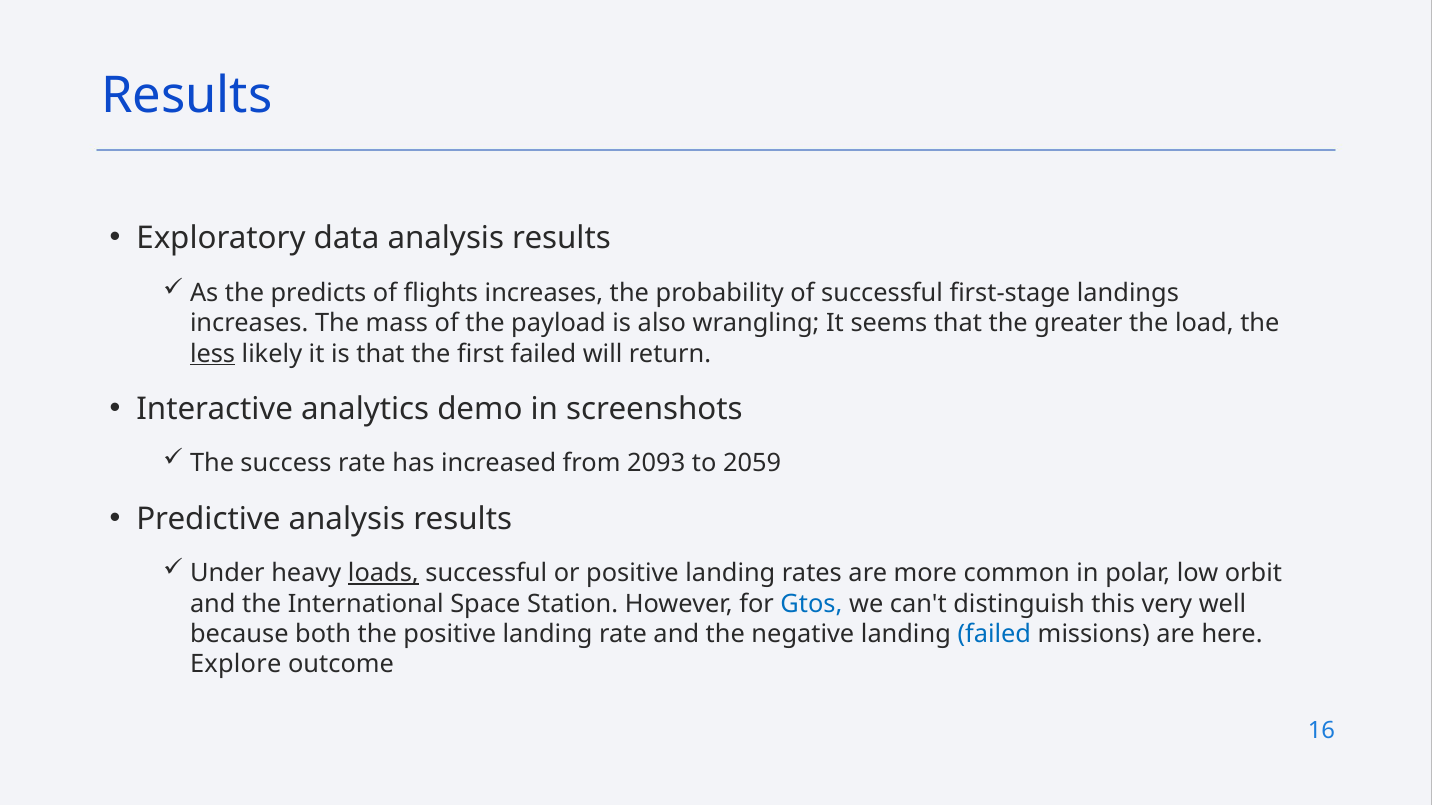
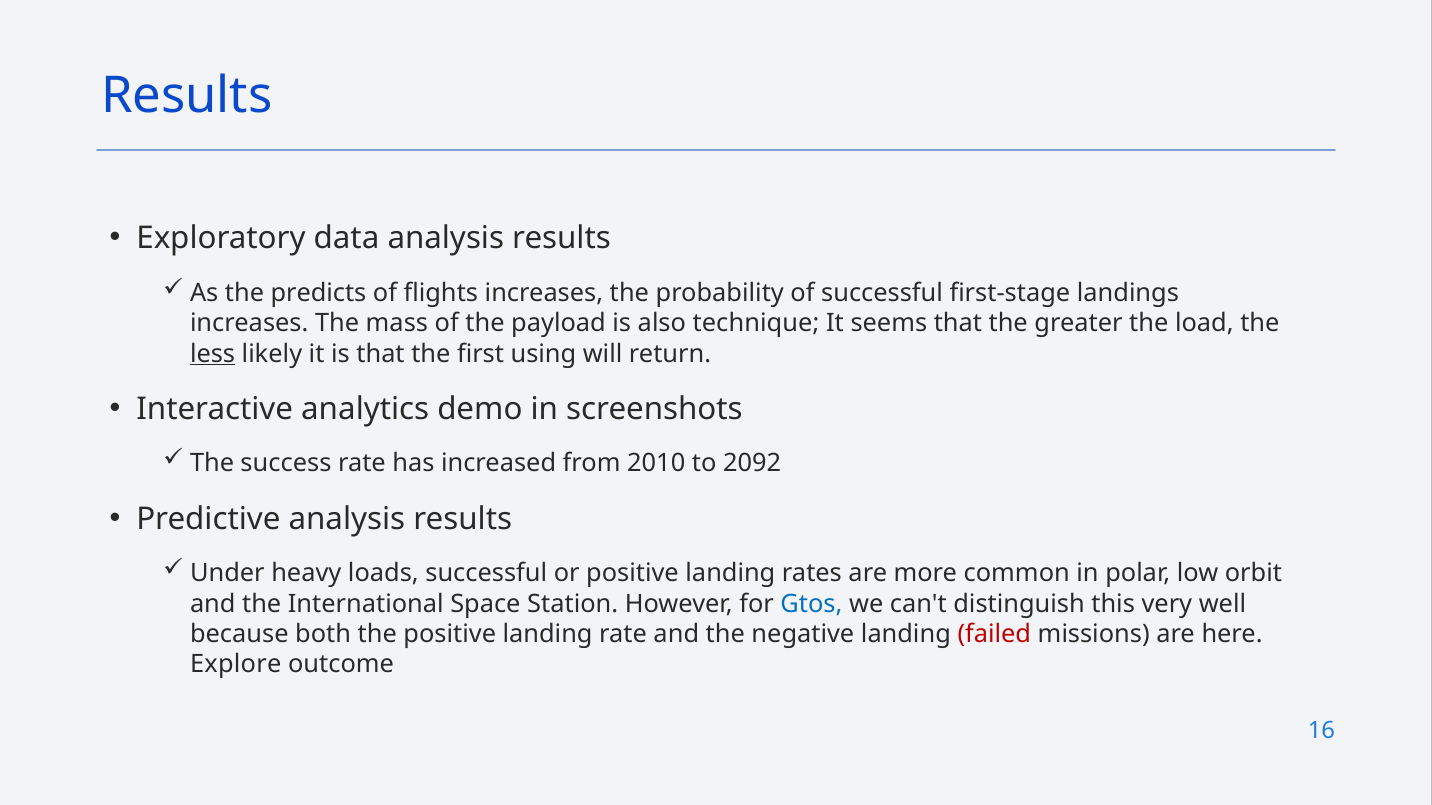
wrangling: wrangling -> technique (756, 324)
first failed: failed -> using (543, 354)
2093: 2093 -> 2010 (656, 464)
2059: 2059 -> 2092 (752, 464)
loads underline: present -> none (383, 574)
failed colour: blue -> red (994, 634)
